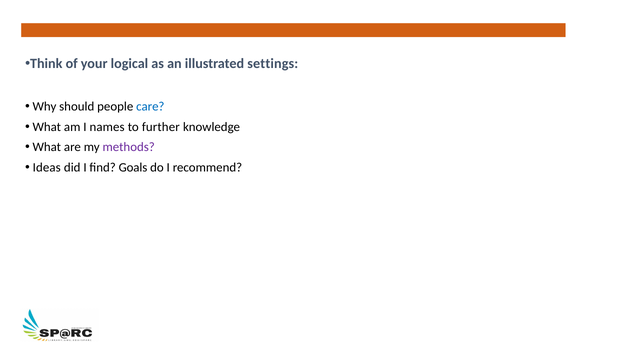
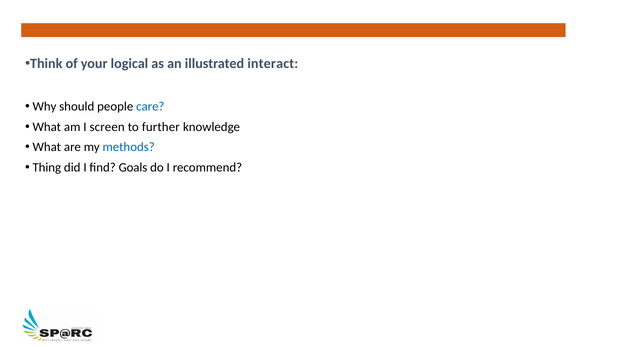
settings: settings -> interact (273, 64)
names: names -> screen (107, 127)
methods colour: purple -> blue (129, 147)
Ideas: Ideas -> Thing (47, 167)
